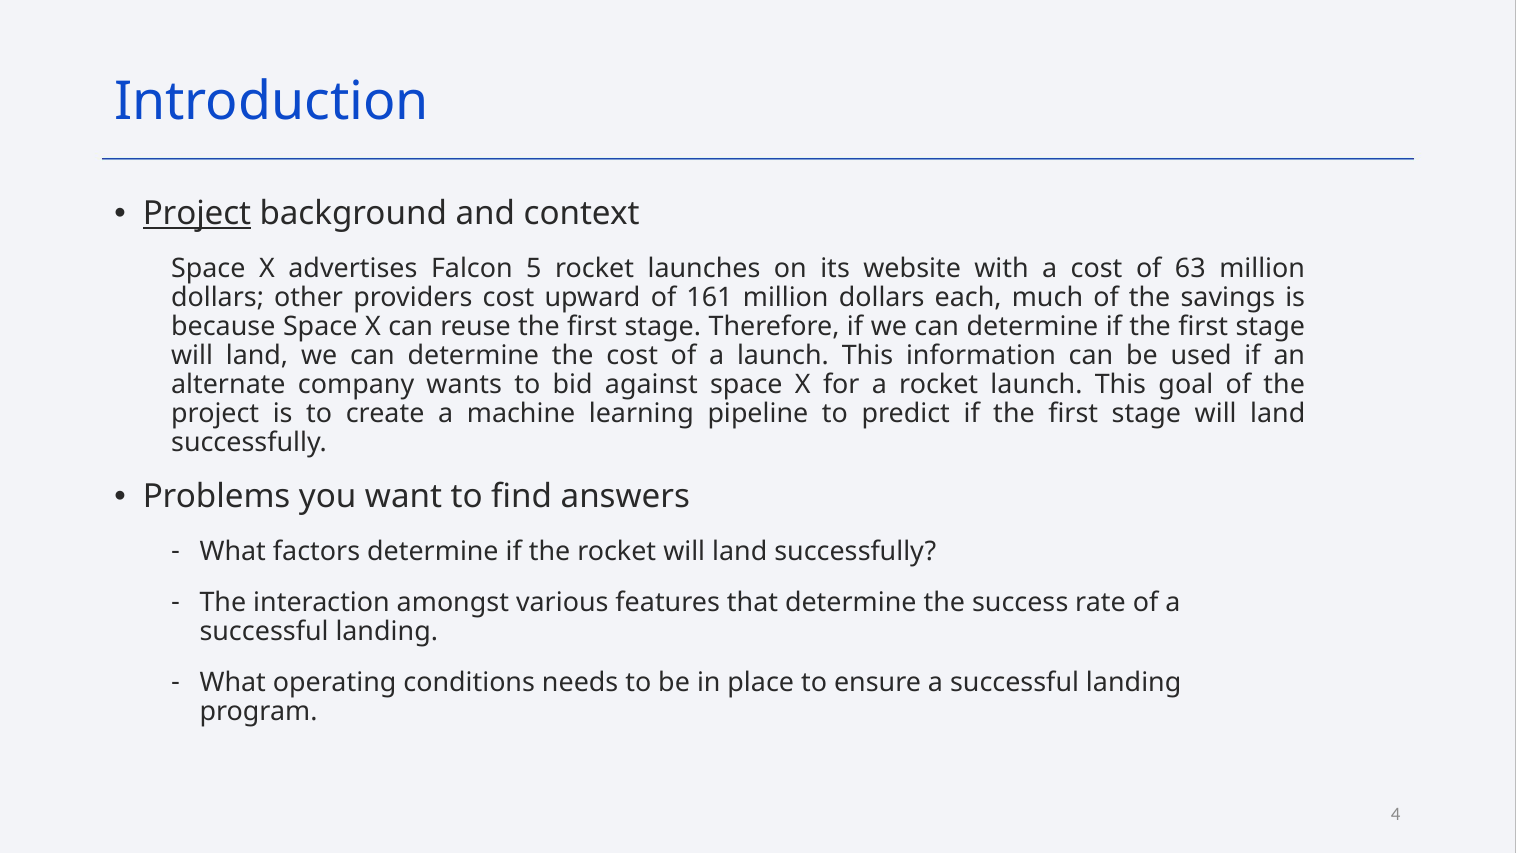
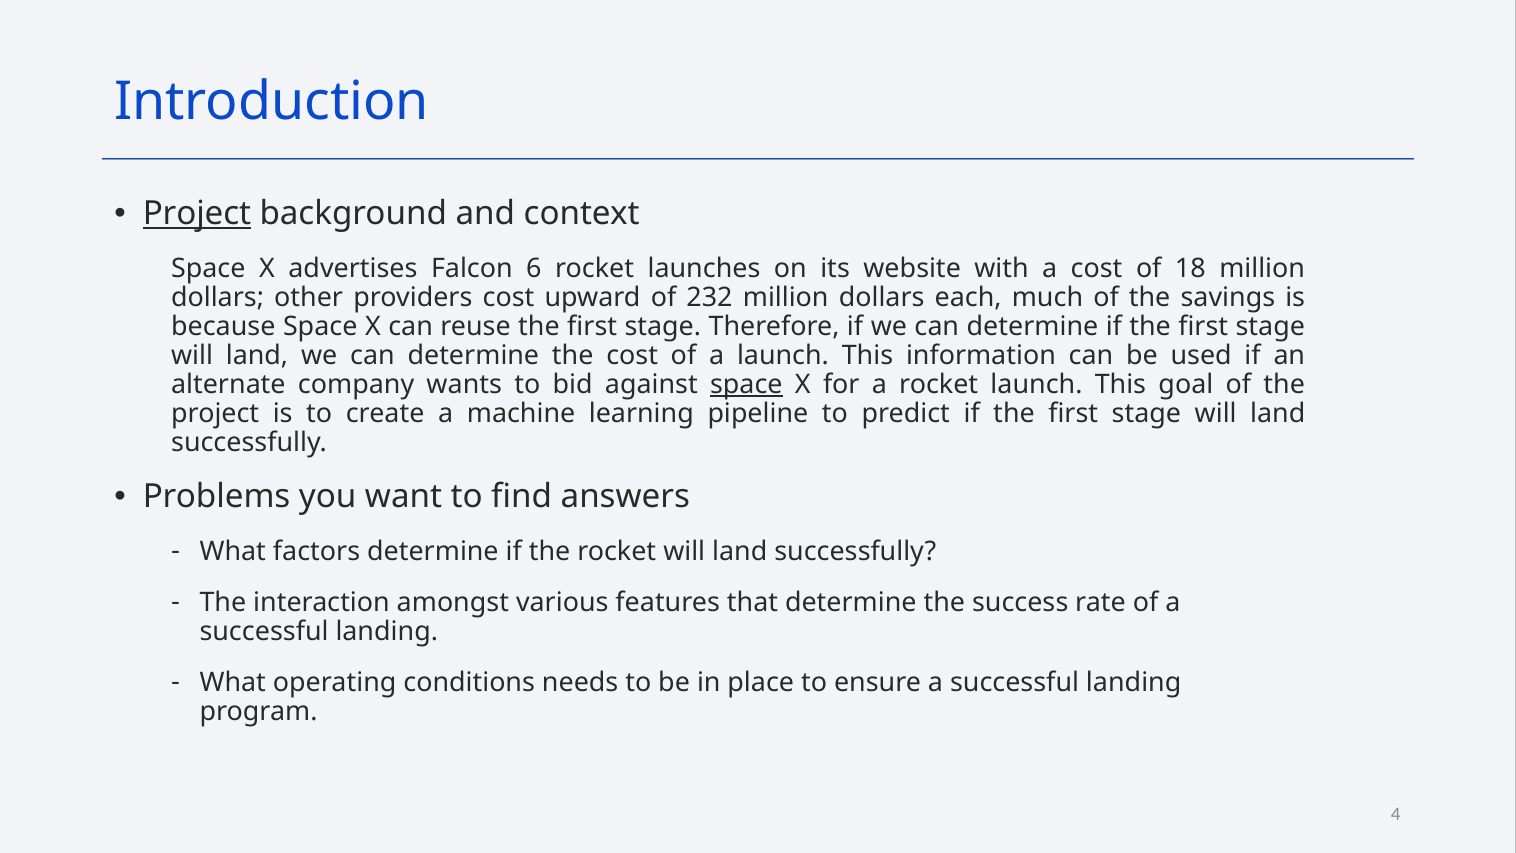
5: 5 -> 6 (534, 268)
63: 63 -> 18 (1190, 268)
161: 161 -> 232 (709, 297)
space underline: none -> present (746, 384)
